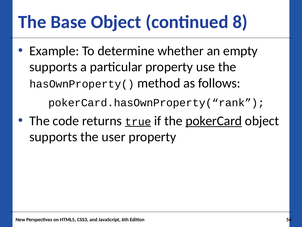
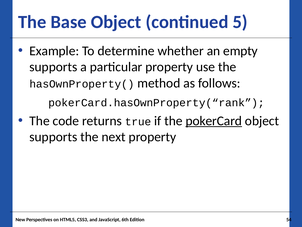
8: 8 -> 5 (240, 22)
true underline: present -> none (138, 121)
user: user -> next (114, 137)
